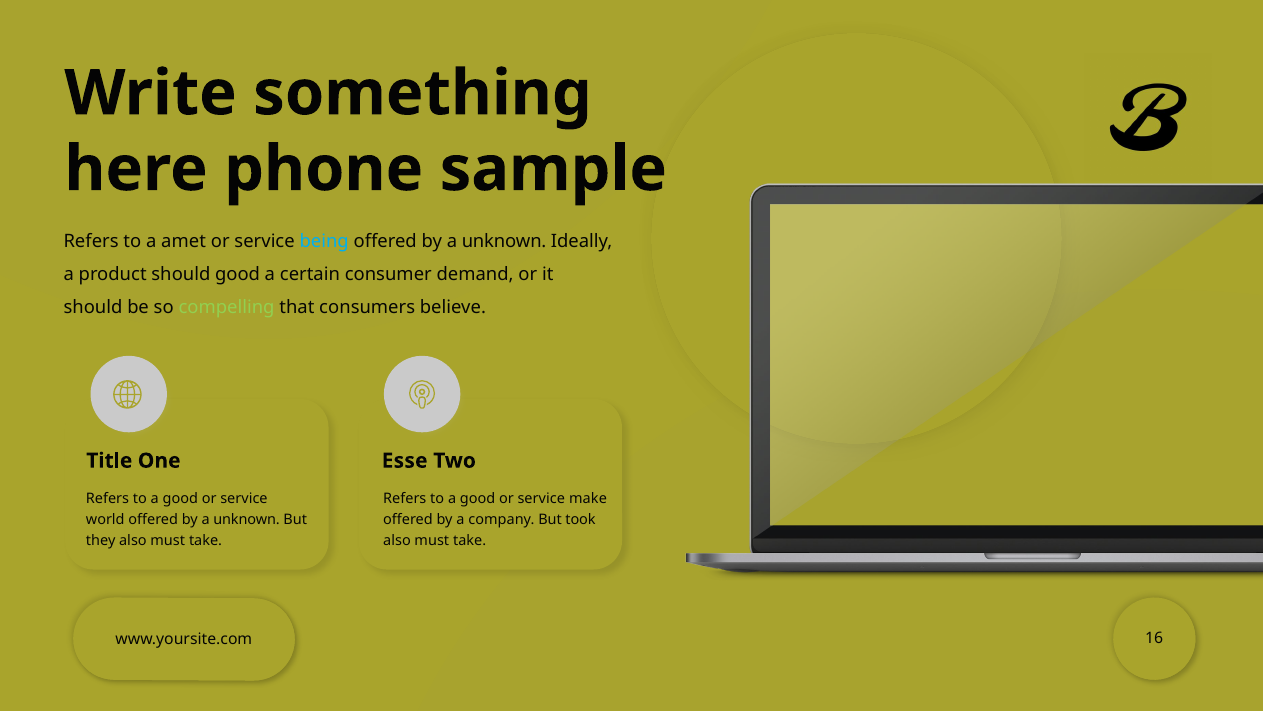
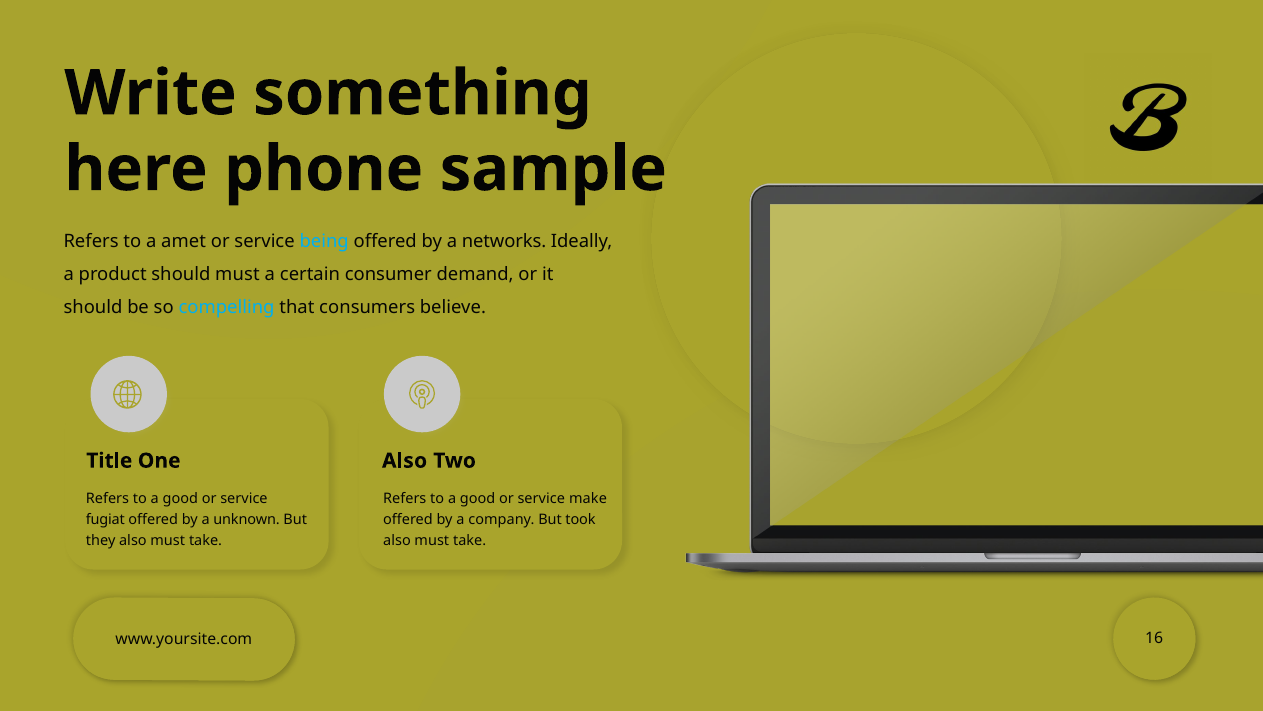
unknown: unknown -> networks (504, 241)
should good: good -> must (237, 274)
compelling colour: light green -> light blue (227, 308)
Esse: Esse -> Also (405, 460)
world: world -> fugiat (105, 519)
